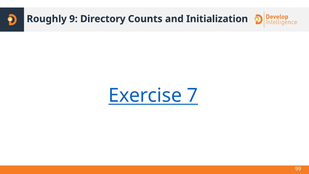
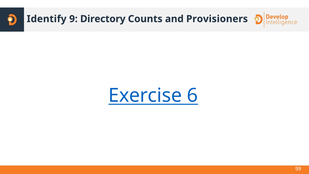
Roughly: Roughly -> Identify (47, 19)
Initialization: Initialization -> Provisioners (217, 19)
7: 7 -> 6 (192, 95)
